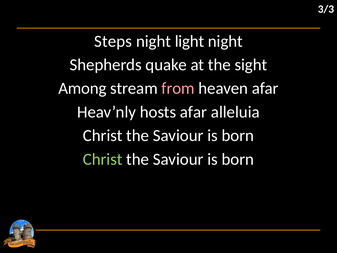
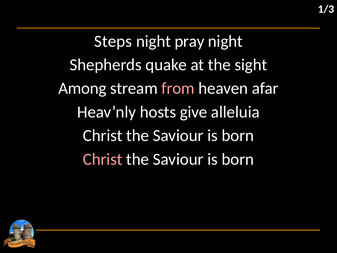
3/3: 3/3 -> 1/3 (326, 9)
light: light -> pray (189, 41)
hosts afar: afar -> give (194, 112)
Christ colour: light green -> pink (103, 159)
